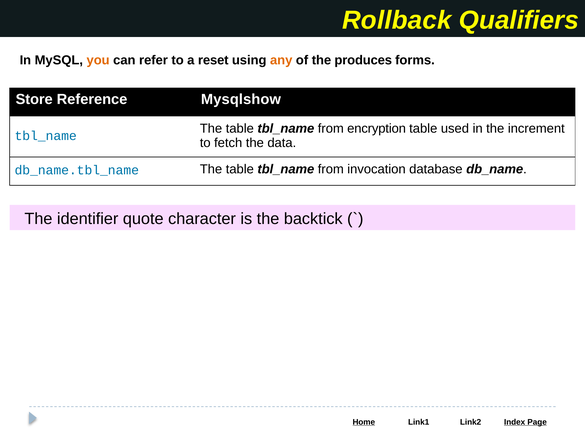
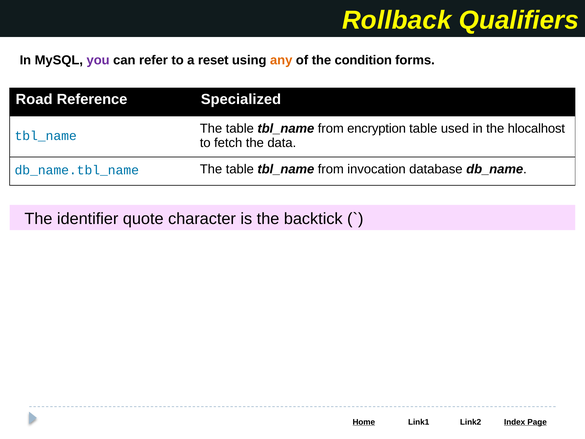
you colour: orange -> purple (98, 60)
produces: produces -> condition (363, 60)
Store: Store -> Road (34, 99)
Mysqlshow: Mysqlshow -> Specialized (241, 99)
increment: increment -> hlocalhost (536, 128)
